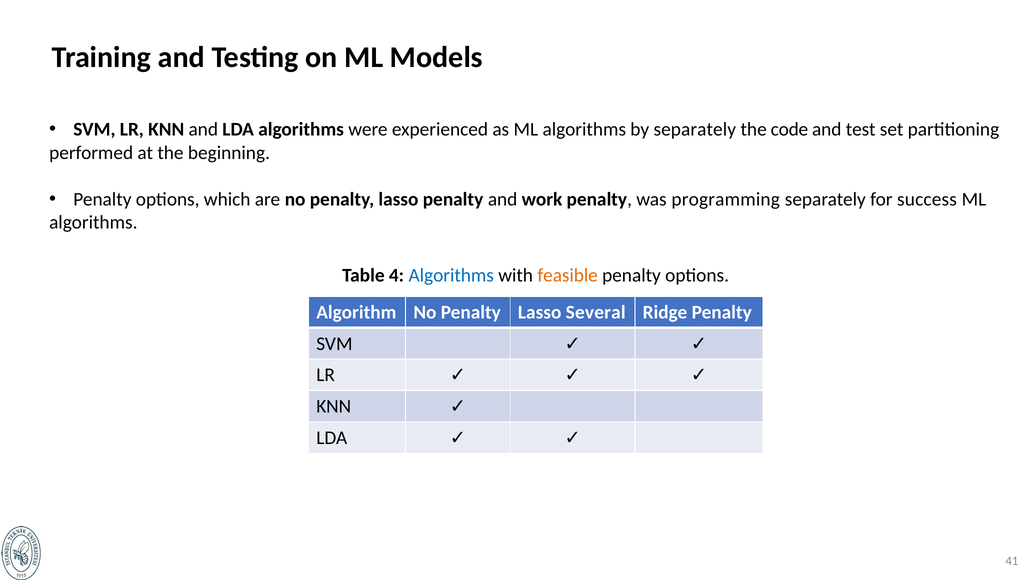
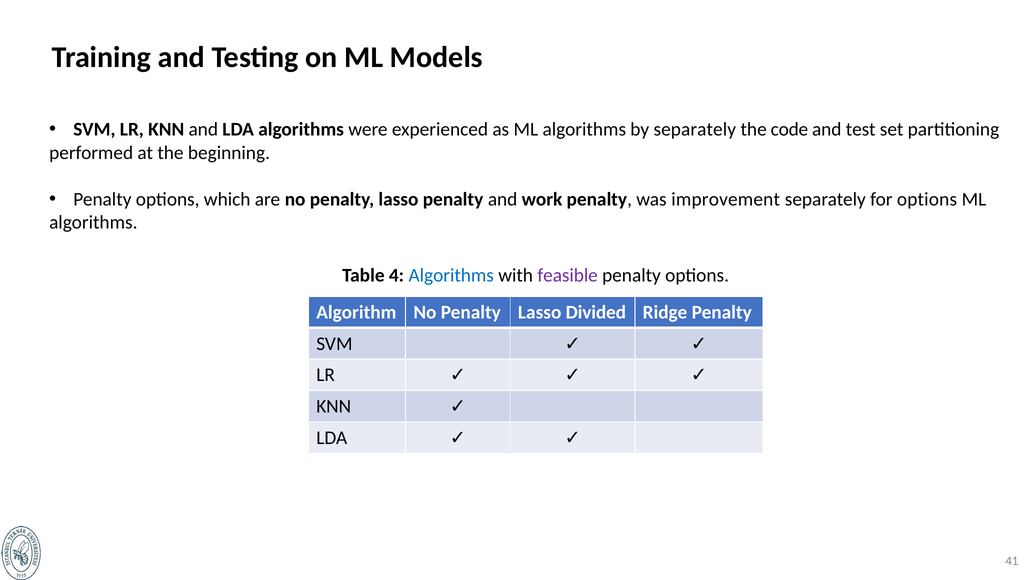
programming: programming -> improvement (726, 199)
for success: success -> options (927, 199)
feasible colour: orange -> purple (568, 275)
Several: Several -> Divided (596, 312)
